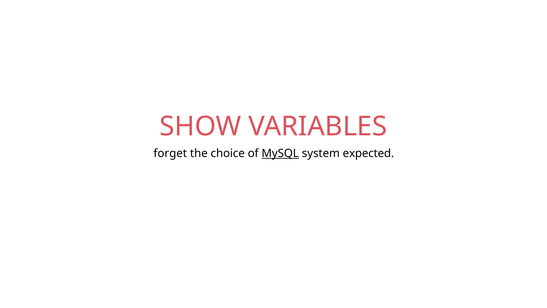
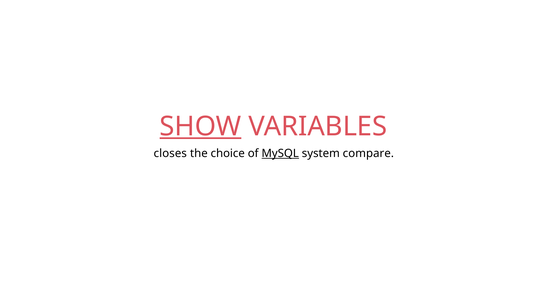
SHOW underline: none -> present (201, 126)
forget: forget -> closes (170, 153)
expected: expected -> compare (368, 153)
